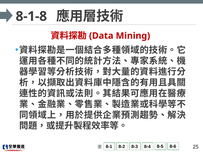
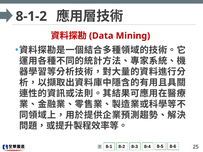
8-1-8: 8-1-8 -> 8-1-2 (31, 16)
